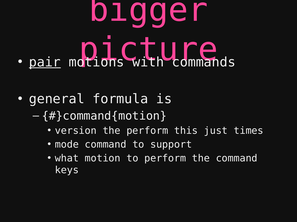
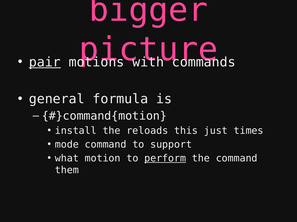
version: version -> install (76, 131)
the perform: perform -> reloads (147, 131)
perform underline: none -> present (165, 159)
keys: keys -> them (67, 171)
